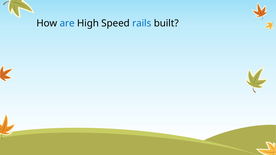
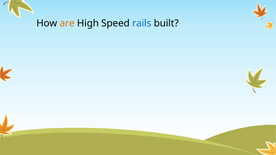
are colour: blue -> orange (67, 23)
